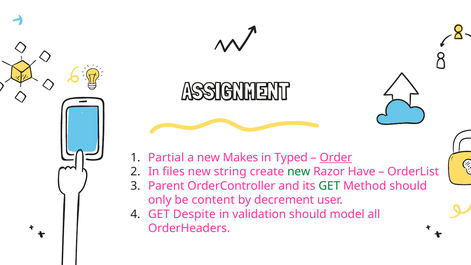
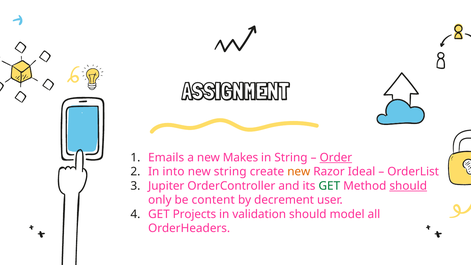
Partial: Partial -> Emails (166, 158)
in Typed: Typed -> String (291, 158)
files: files -> into (174, 172)
new colour: green -> orange (299, 172)
Have: Have -> Ideal (362, 172)
Parent: Parent -> Jupiter (166, 186)
should underline: none -> present (408, 186)
Despite: Despite -> Projects (194, 214)
